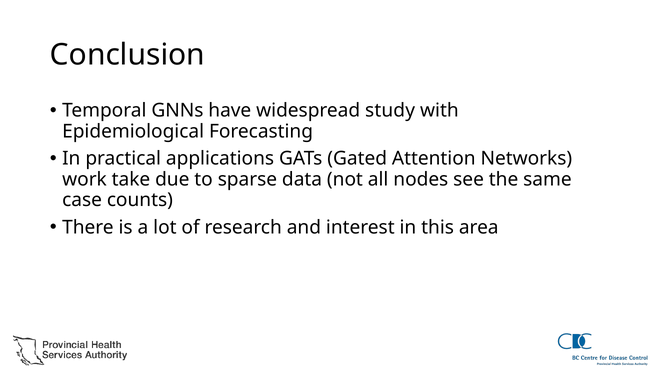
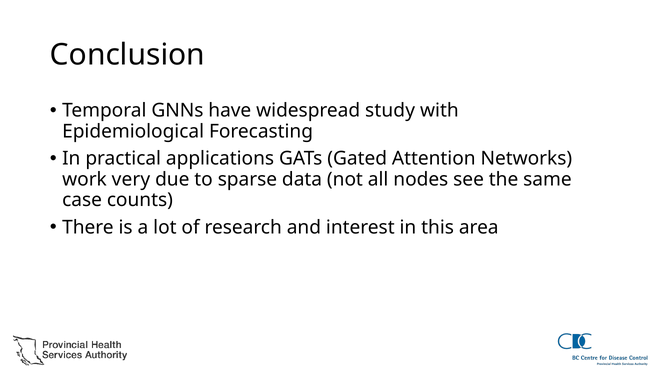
take: take -> very (131, 179)
